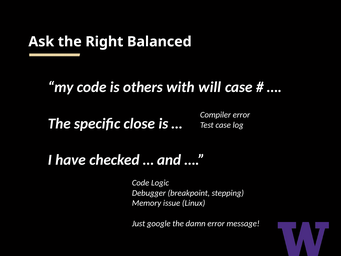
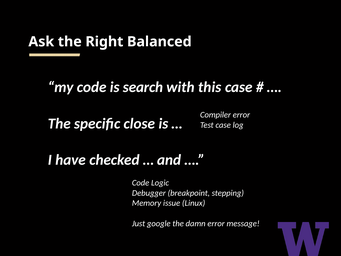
others: others -> search (143, 87)
will: will -> this (210, 87)
